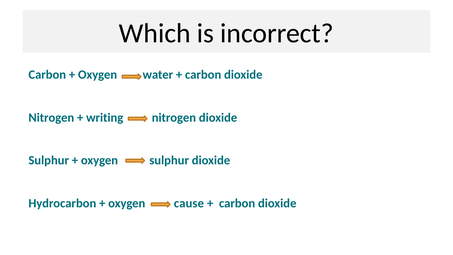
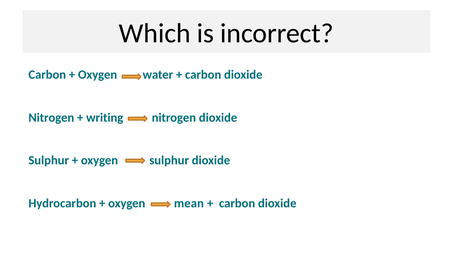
cause: cause -> mean (189, 203)
